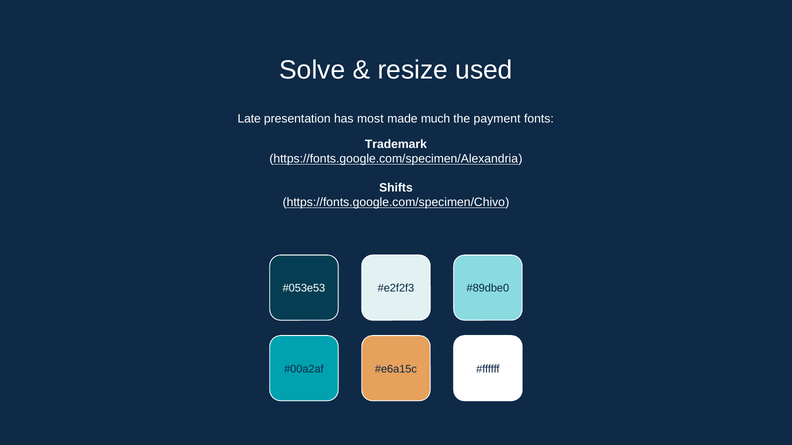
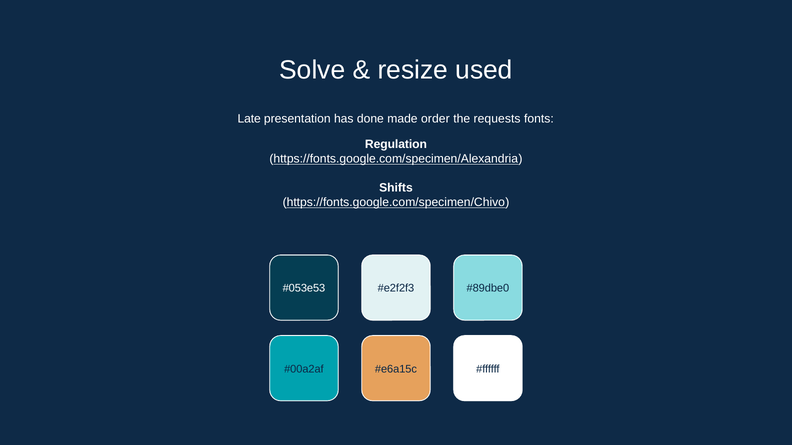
most: most -> done (370, 119)
much: much -> order (435, 119)
payment: payment -> requests (497, 119)
Trademark: Trademark -> Regulation (396, 144)
